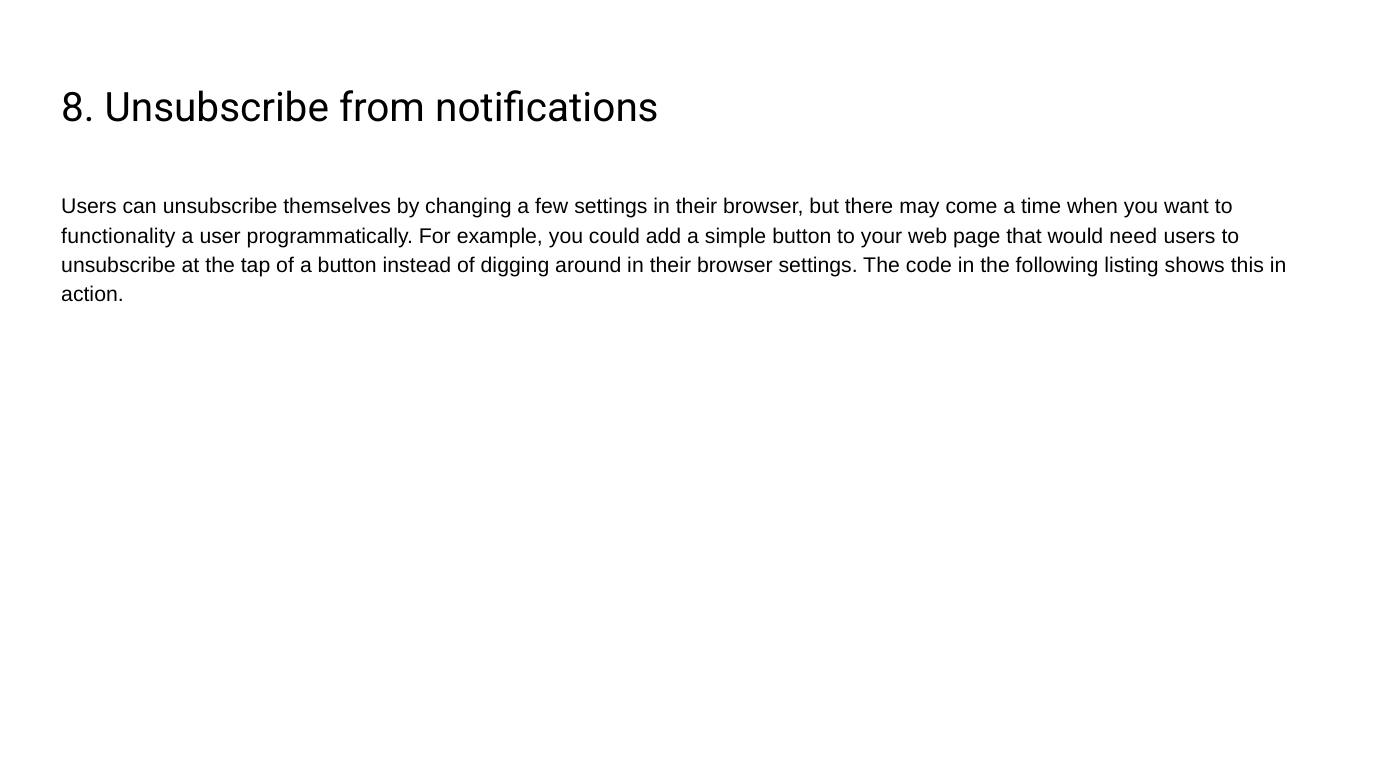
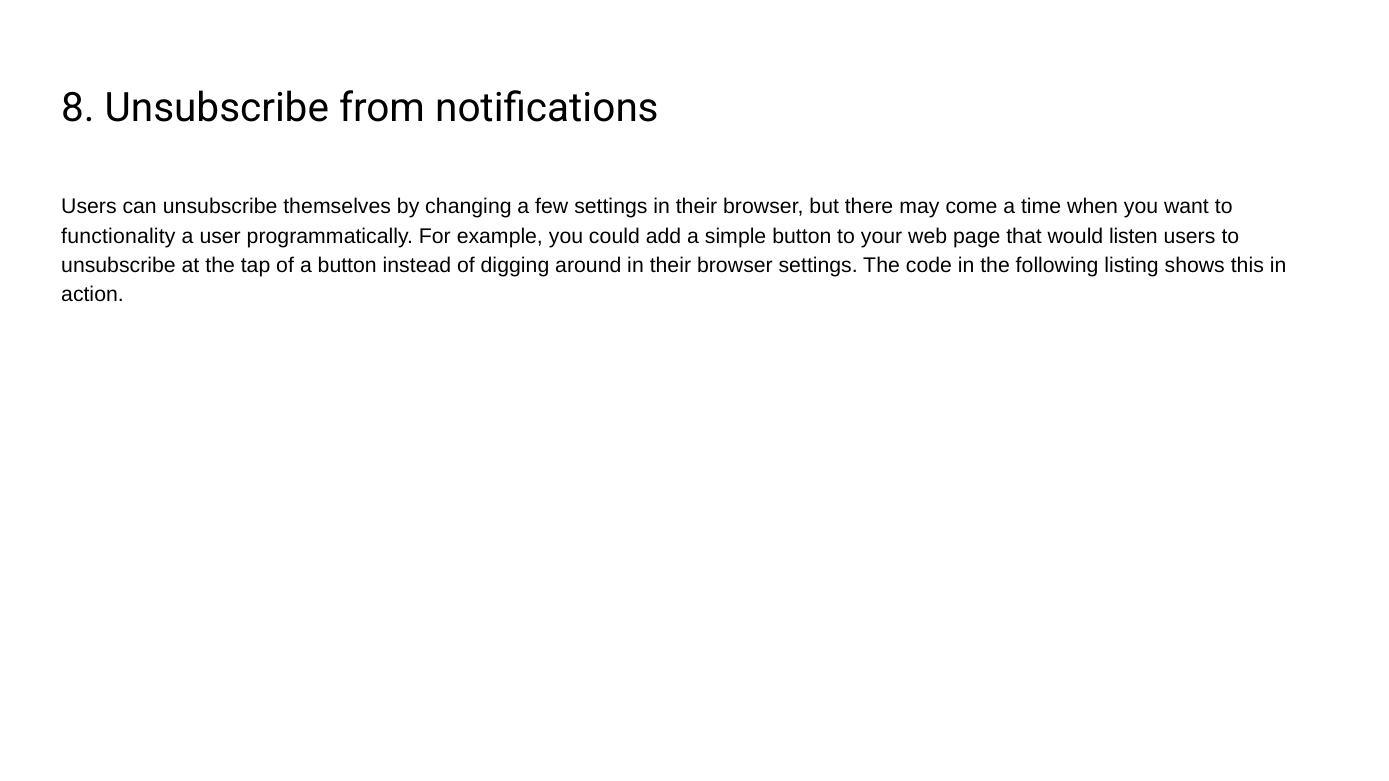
need: need -> listen (1133, 236)
